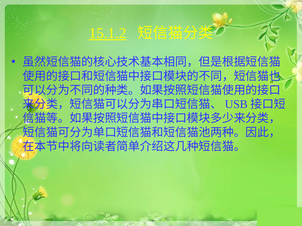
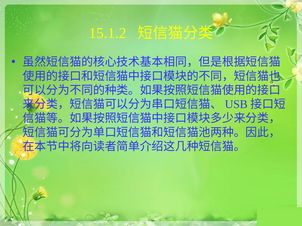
15.1.2 underline: present -> none (108, 33)
